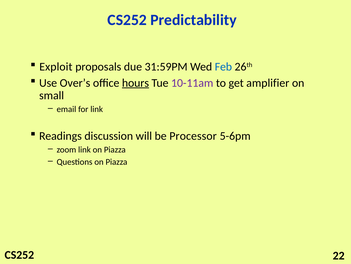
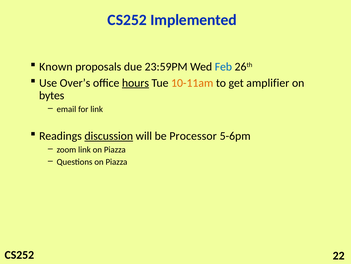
Predictability: Predictability -> Implemented (194, 20)
Exploit: Exploit -> Known (56, 67)
31:59PM: 31:59PM -> 23:59PM (166, 67)
10-11am colour: purple -> orange (192, 83)
small: small -> bytes (52, 95)
discussion underline: none -> present (109, 136)
